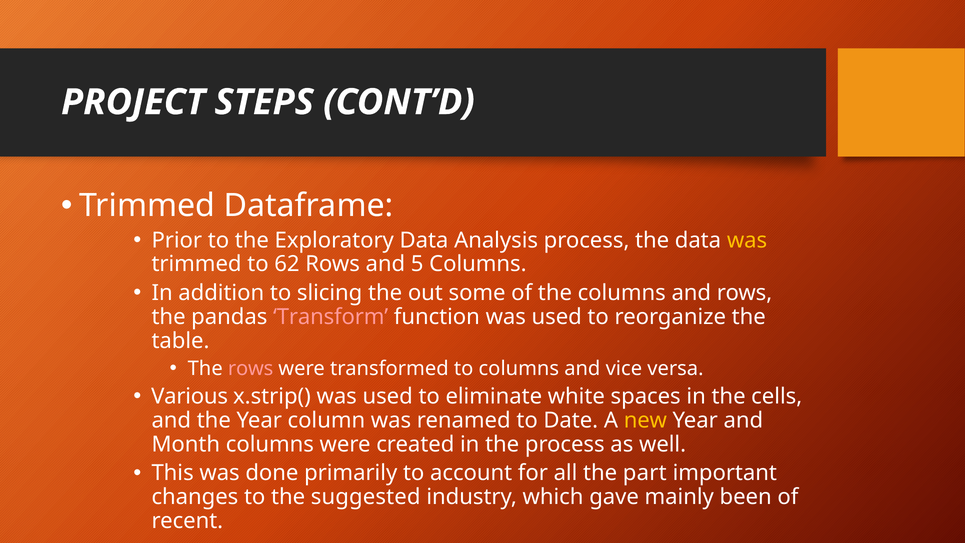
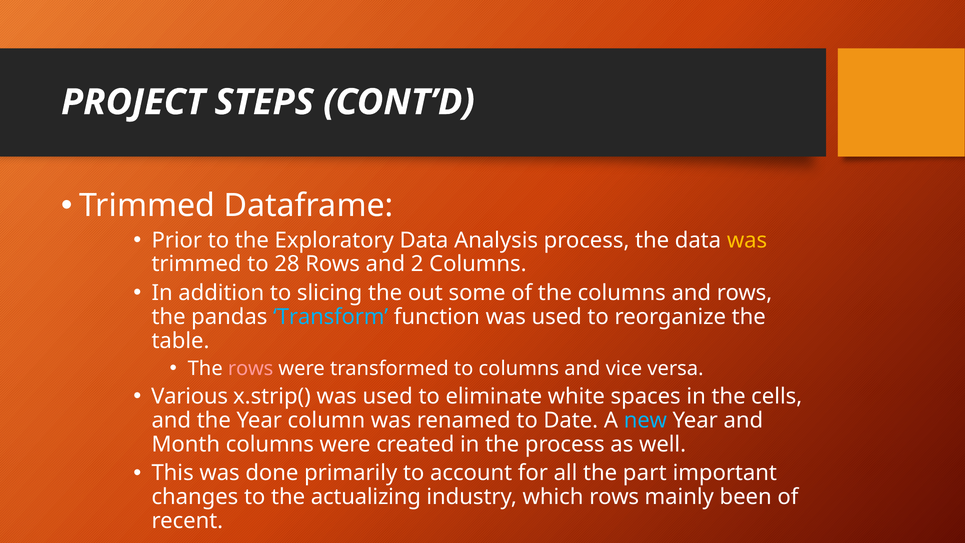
62: 62 -> 28 (287, 264)
5: 5 -> 2 (417, 264)
Transform colour: pink -> light blue (331, 317)
new colour: yellow -> light blue (645, 420)
suggested: suggested -> actualizing (366, 497)
which gave: gave -> rows (614, 497)
